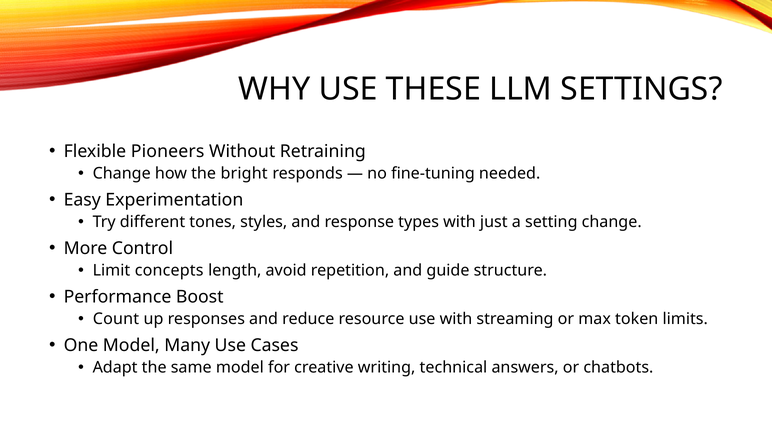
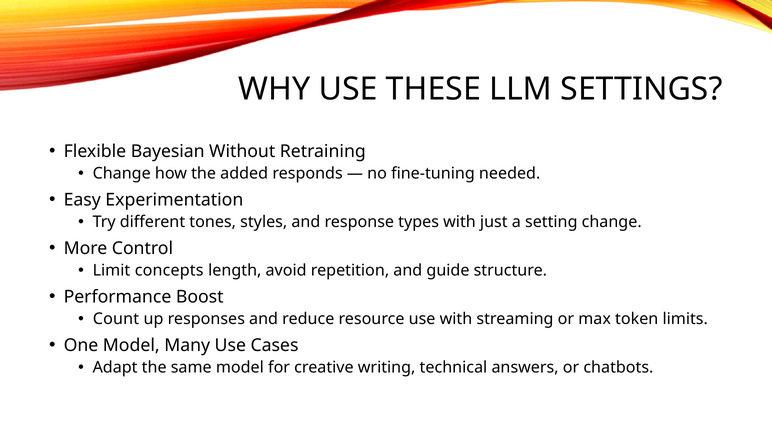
Pioneers: Pioneers -> Bayesian (168, 151)
bright: bright -> added (244, 174)
